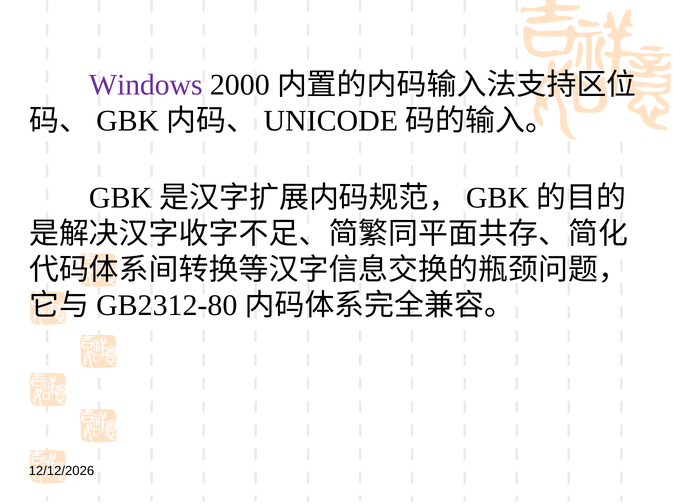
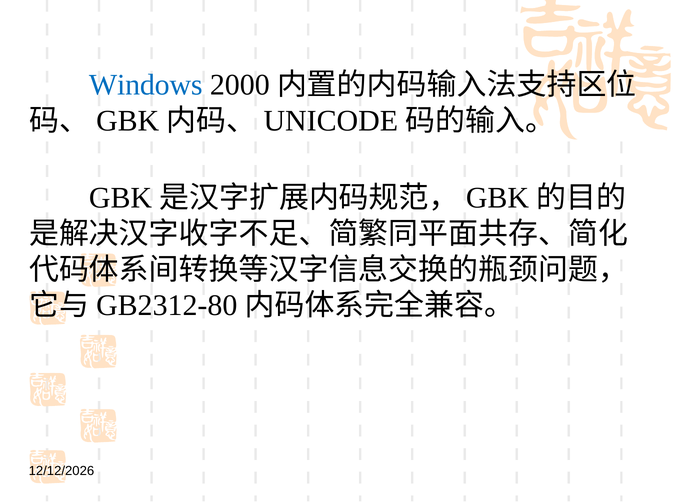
Windows colour: purple -> blue (146, 85)
